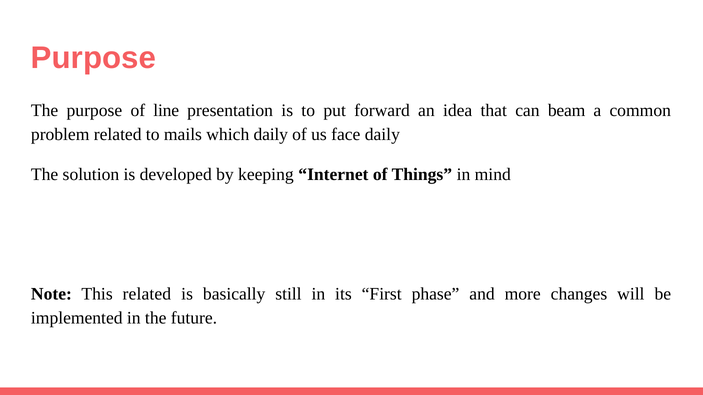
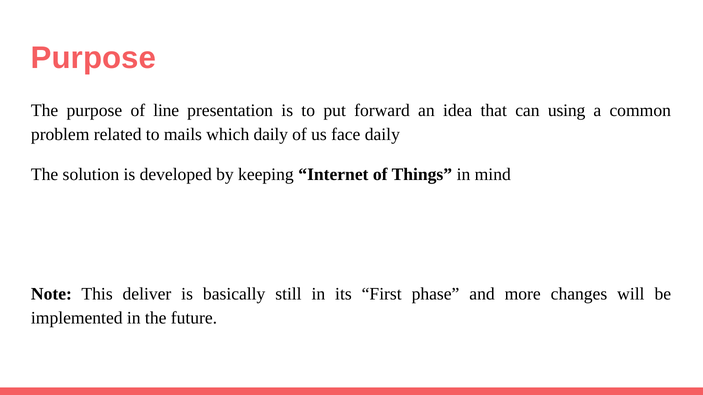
beam: beam -> using (567, 111)
This related: related -> deliver (147, 294)
